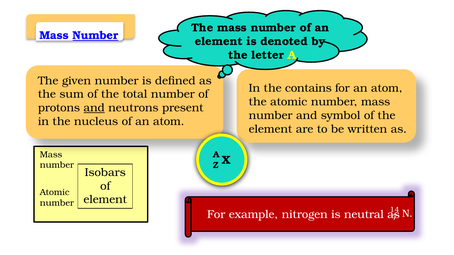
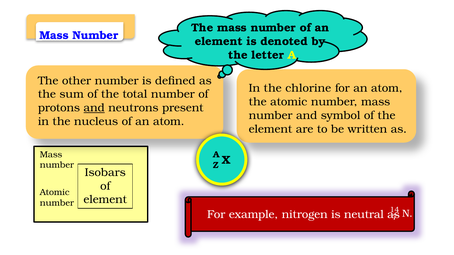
Number underline: present -> none (95, 35)
given: given -> other (77, 81)
contains: contains -> chlorine (308, 88)
